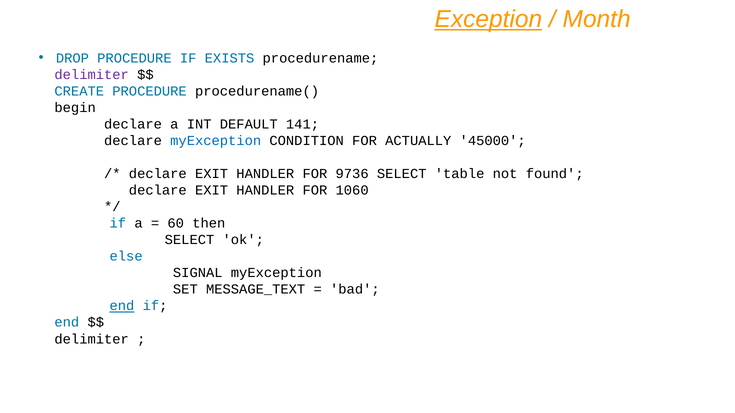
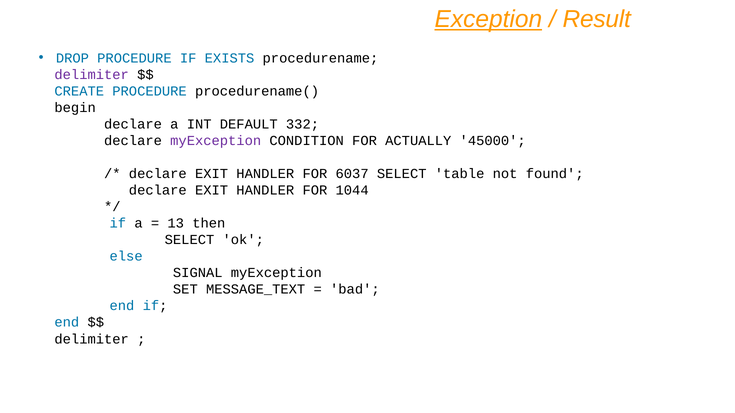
Month: Month -> Result (597, 19)
141: 141 -> 332 (303, 124)
myException colour: blue -> purple (216, 141)
9736: 9736 -> 6037 (352, 174)
1060: 1060 -> 1044 (352, 190)
60: 60 -> 13 (176, 224)
end underline: present -> none (122, 306)
